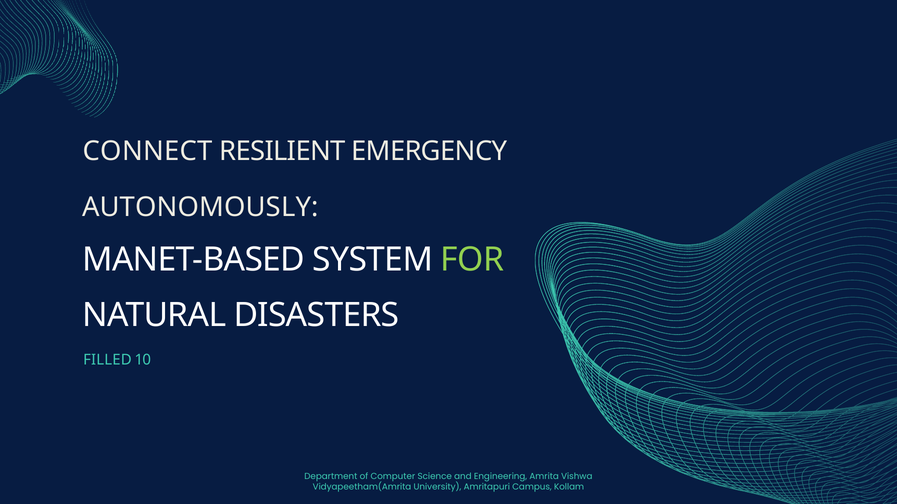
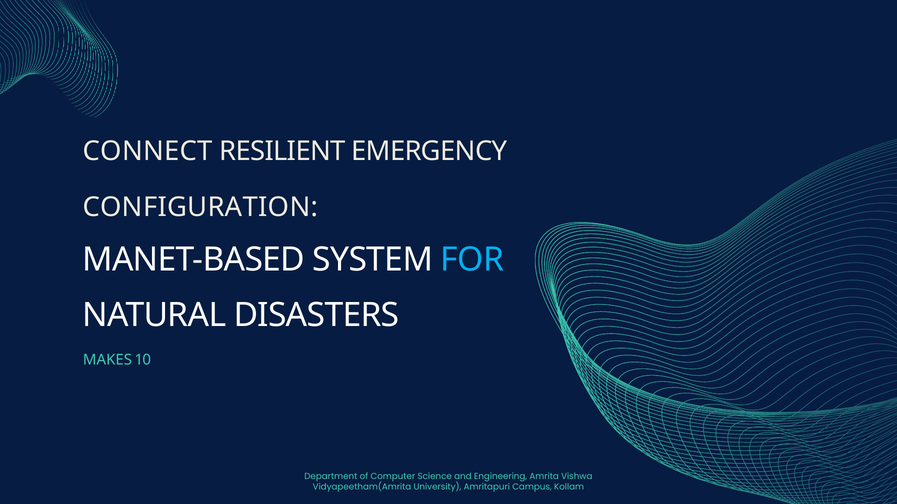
AUTONOMOUSLY: AUTONOMOUSLY -> CONFIGURATION (200, 207)
FOR colour: light green -> light blue (472, 260)
FILLED: FILLED -> MAKES (107, 360)
